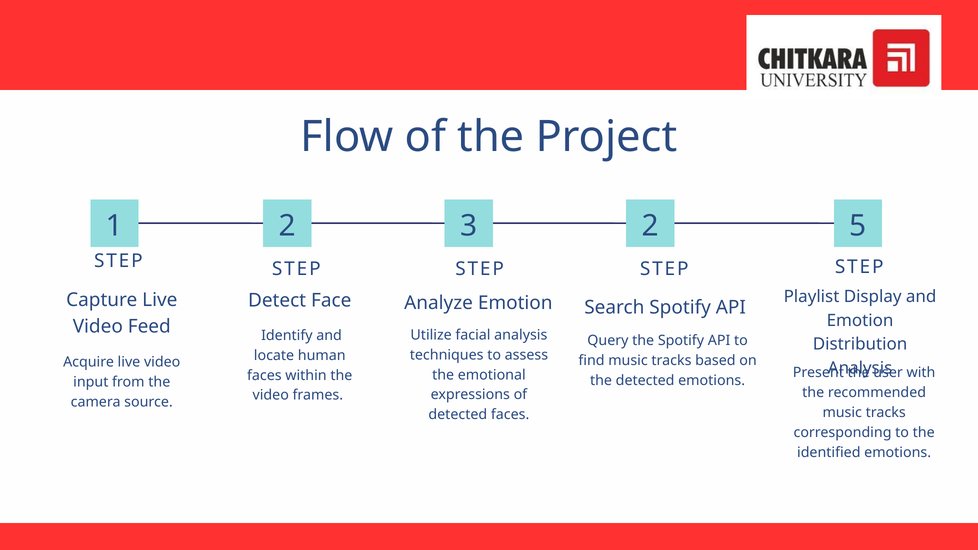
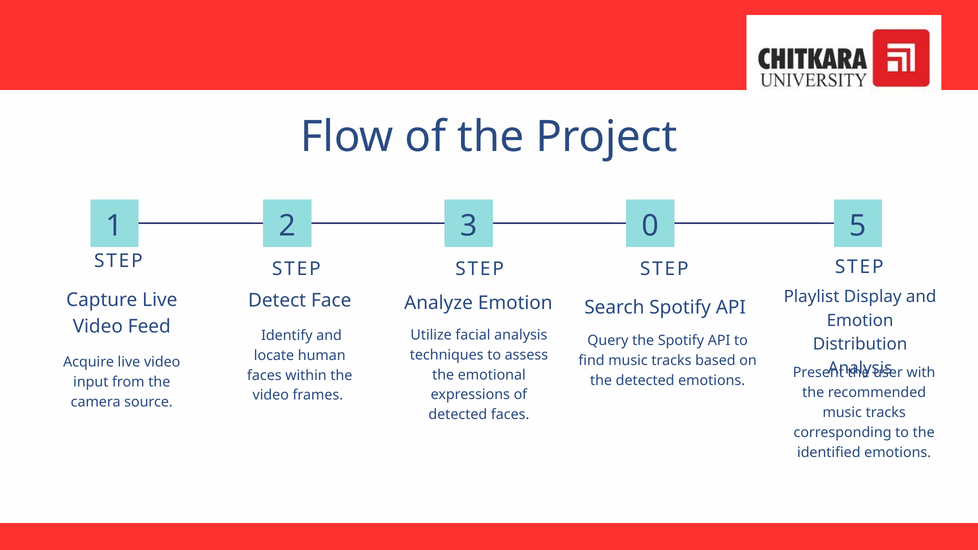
3 2: 2 -> 0 (650, 226)
